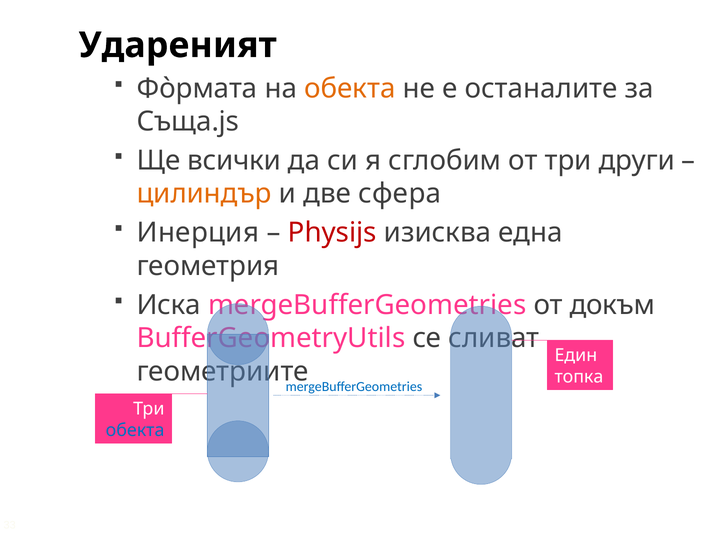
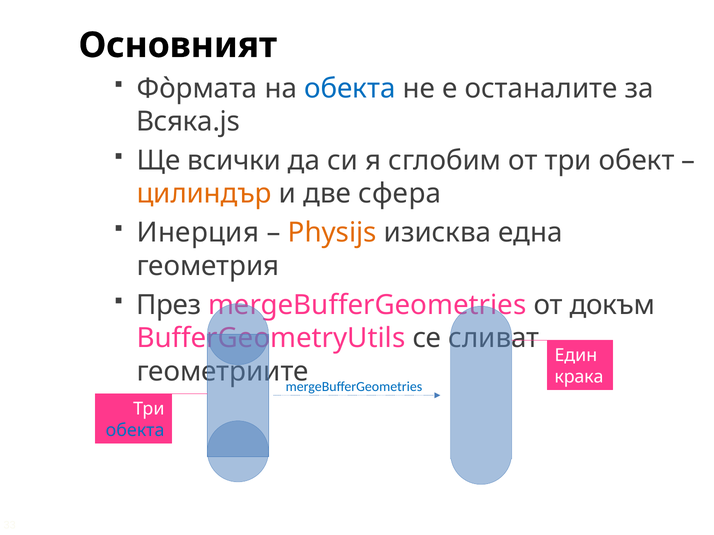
Удареният: Удареният -> Основният (178, 45)
обекта colour: orange -> blue (350, 88)
Съща.js: Съща.js -> Всяка.js (188, 122)
други: други -> обект (637, 161)
Physijs colour: red -> orange (332, 233)
Иска: Иска -> През (169, 305)
топка: топка -> крака (579, 377)
